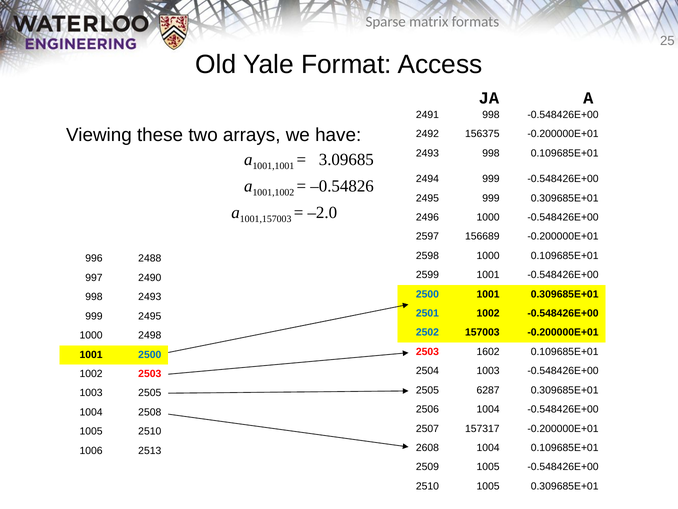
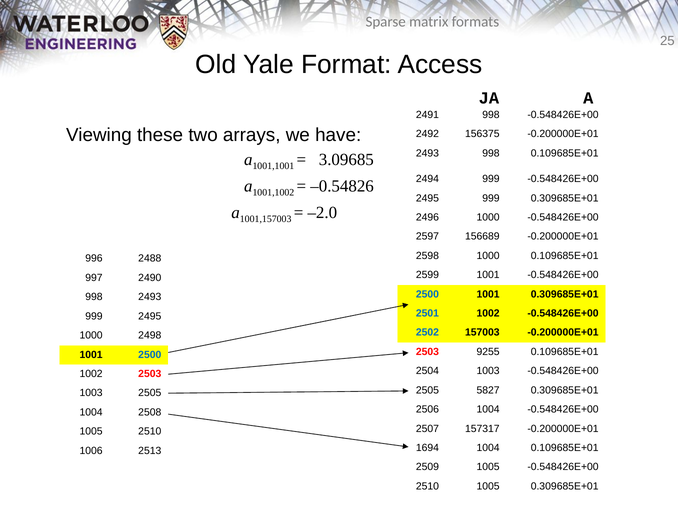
1602: 1602 -> 9255 (488, 351)
6287: 6287 -> 5827 (488, 390)
2608: 2608 -> 1694 (427, 447)
